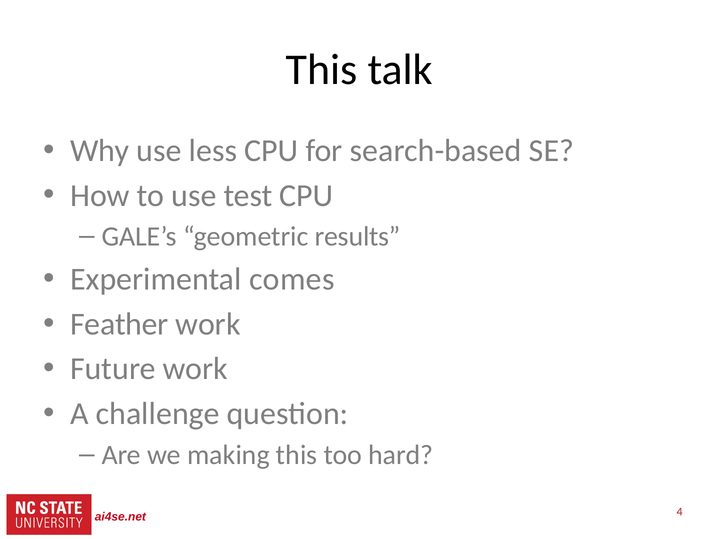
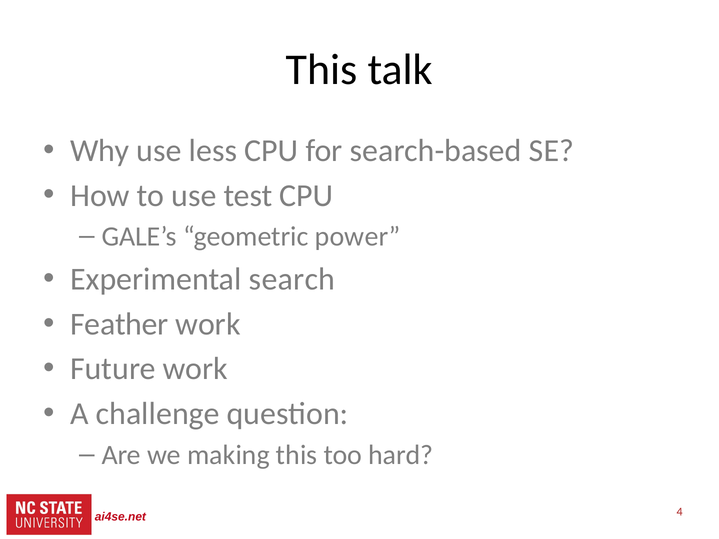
results: results -> power (358, 237)
comes: comes -> search (292, 280)
